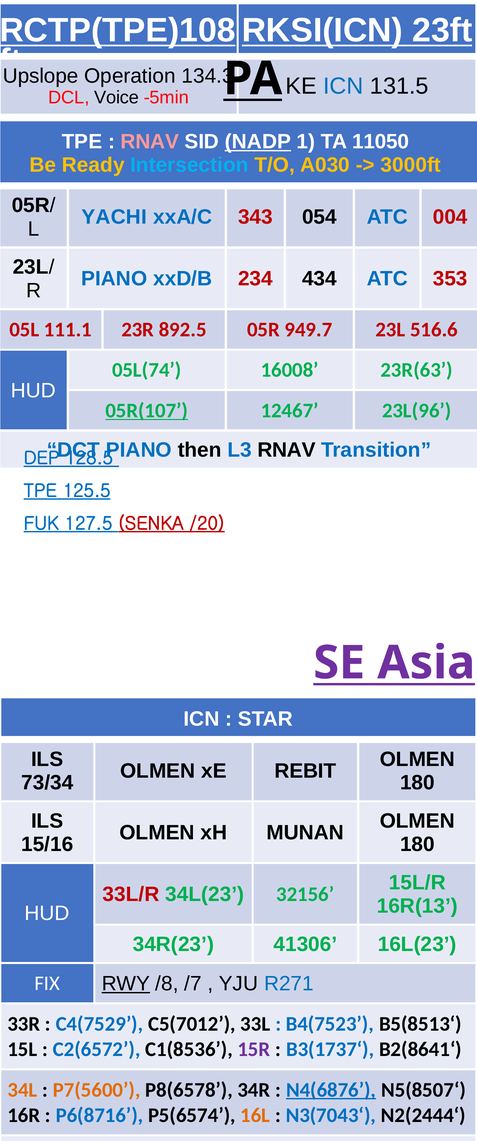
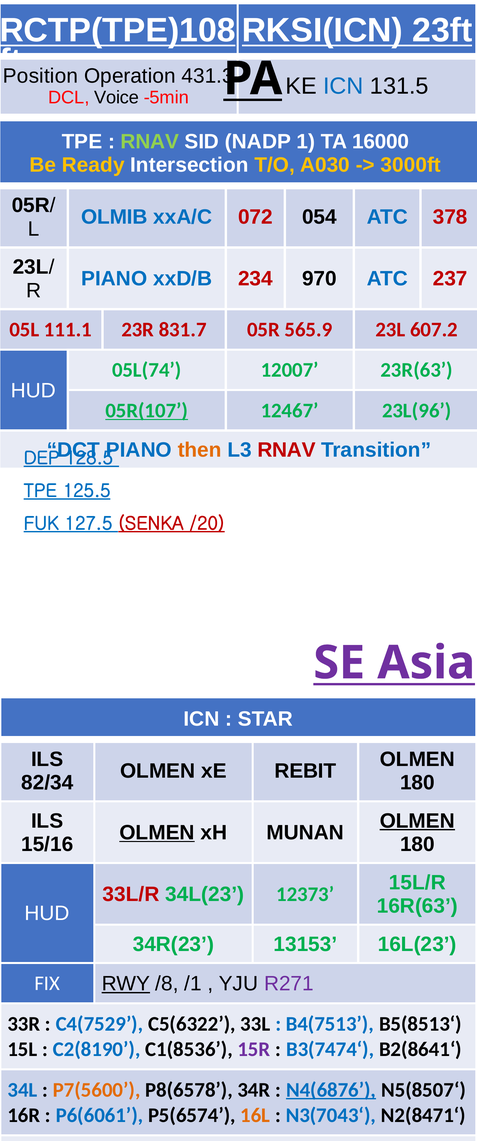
Upslope: Upslope -> Position (40, 76)
134.3: 134.3 -> 431.3 (208, 76)
RNAV colour: pink -> light green (150, 142)
NADP underline: present -> none (258, 142)
11050: 11050 -> 16000 (381, 142)
Intersection colour: light blue -> white (189, 165)
YACHI: YACHI -> OLMIB (114, 217)
343: 343 -> 072 (255, 217)
004: 004 -> 378 (450, 217)
434: 434 -> 970 (319, 279)
353: 353 -> 237 (450, 279)
892.5: 892.5 -> 831.7 (183, 330)
949.7: 949.7 -> 565.9 (308, 330)
516.6: 516.6 -> 607.2 (434, 330)
16008: 16008 -> 12007 (290, 370)
then colour: black -> orange (200, 450)
RNAV colour: black -> red (286, 450)
73/34: 73/34 -> 82/34 (47, 783)
OLMEN underline: none -> present (417, 821)
OLMEN underline: none -> present (157, 833)
32156: 32156 -> 12373 (305, 894)
16R(13: 16R(13 -> 16R(63 (417, 906)
41306: 41306 -> 13153 (305, 944)
/7: /7 -> /1 (193, 984)
R271 colour: blue -> purple (289, 984)
C5(7012: C5(7012 -> C5(6322 (192, 1024)
B4(7523: B4(7523 -> B4(7513 (330, 1024)
C2(6572: C2(6572 -> C2(8190 (97, 1050)
B3(1737‘: B3(1737‘ -> B3(7474‘ (330, 1050)
34L colour: orange -> blue (22, 1090)
P6(8716: P6(8716 -> P6(6061 (99, 1116)
N2(2444‘: N2(2444‘ -> N2(8471‘ (423, 1116)
